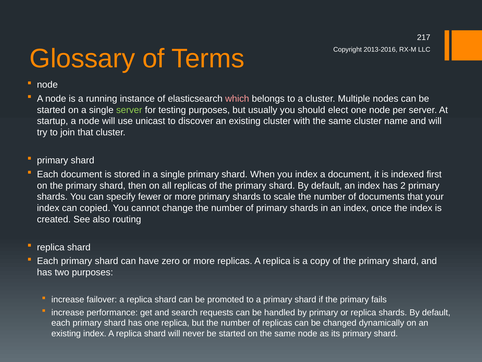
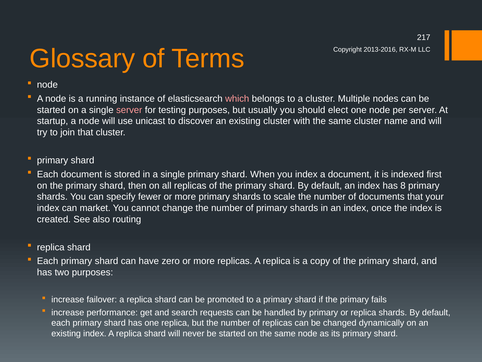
server colour: light green -> pink (129, 110)
2: 2 -> 8 (403, 185)
copied: copied -> market (95, 208)
